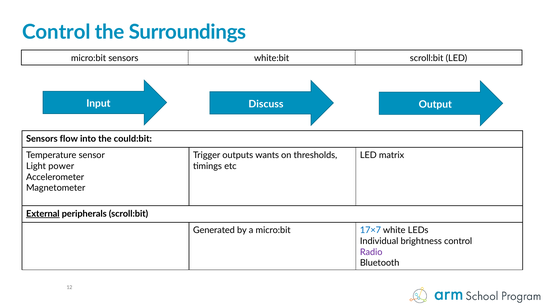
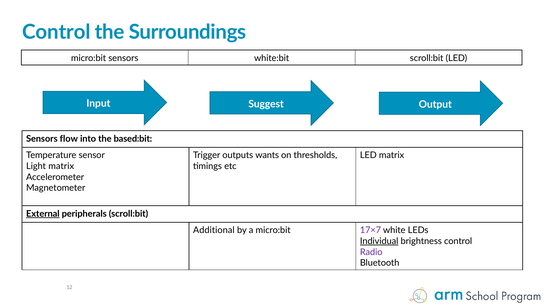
Discuss: Discuss -> Suggest (266, 104)
could:bit: could:bit -> based:bit (133, 139)
Light power: power -> matrix (61, 166)
Generated: Generated -> Additional (214, 230)
17×7 colour: blue -> purple (370, 230)
Individual underline: none -> present (379, 241)
